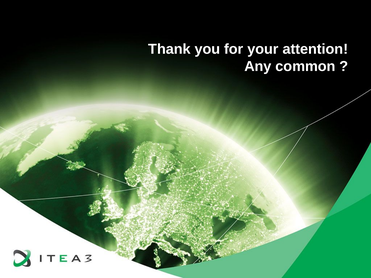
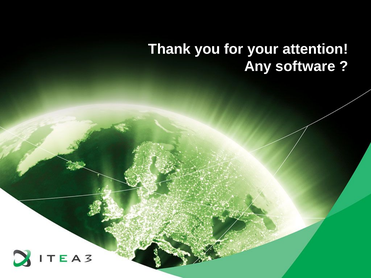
common: common -> software (305, 67)
